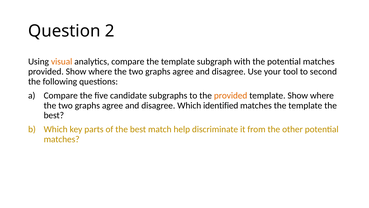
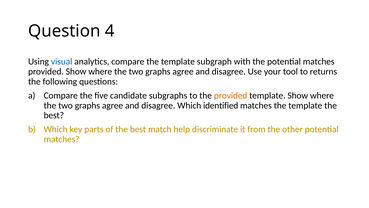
2: 2 -> 4 (110, 31)
visual colour: orange -> blue (62, 62)
second: second -> returns (323, 72)
